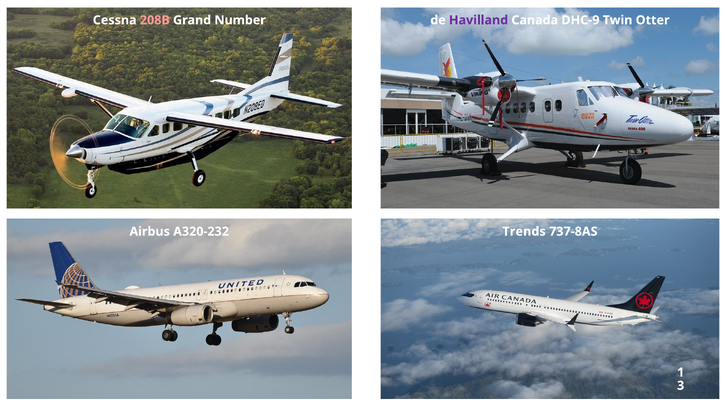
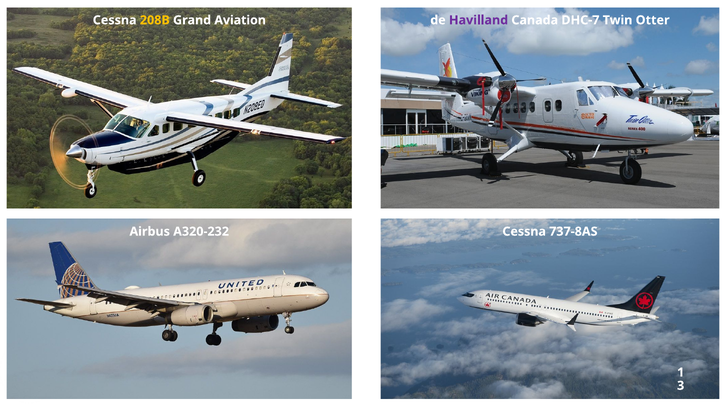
208B colour: pink -> yellow (155, 20)
Number: Number -> Aviation (240, 20)
DHC-9: DHC-9 -> DHC-7 (580, 20)
A320-232 Trends: Trends -> Cessna (524, 231)
